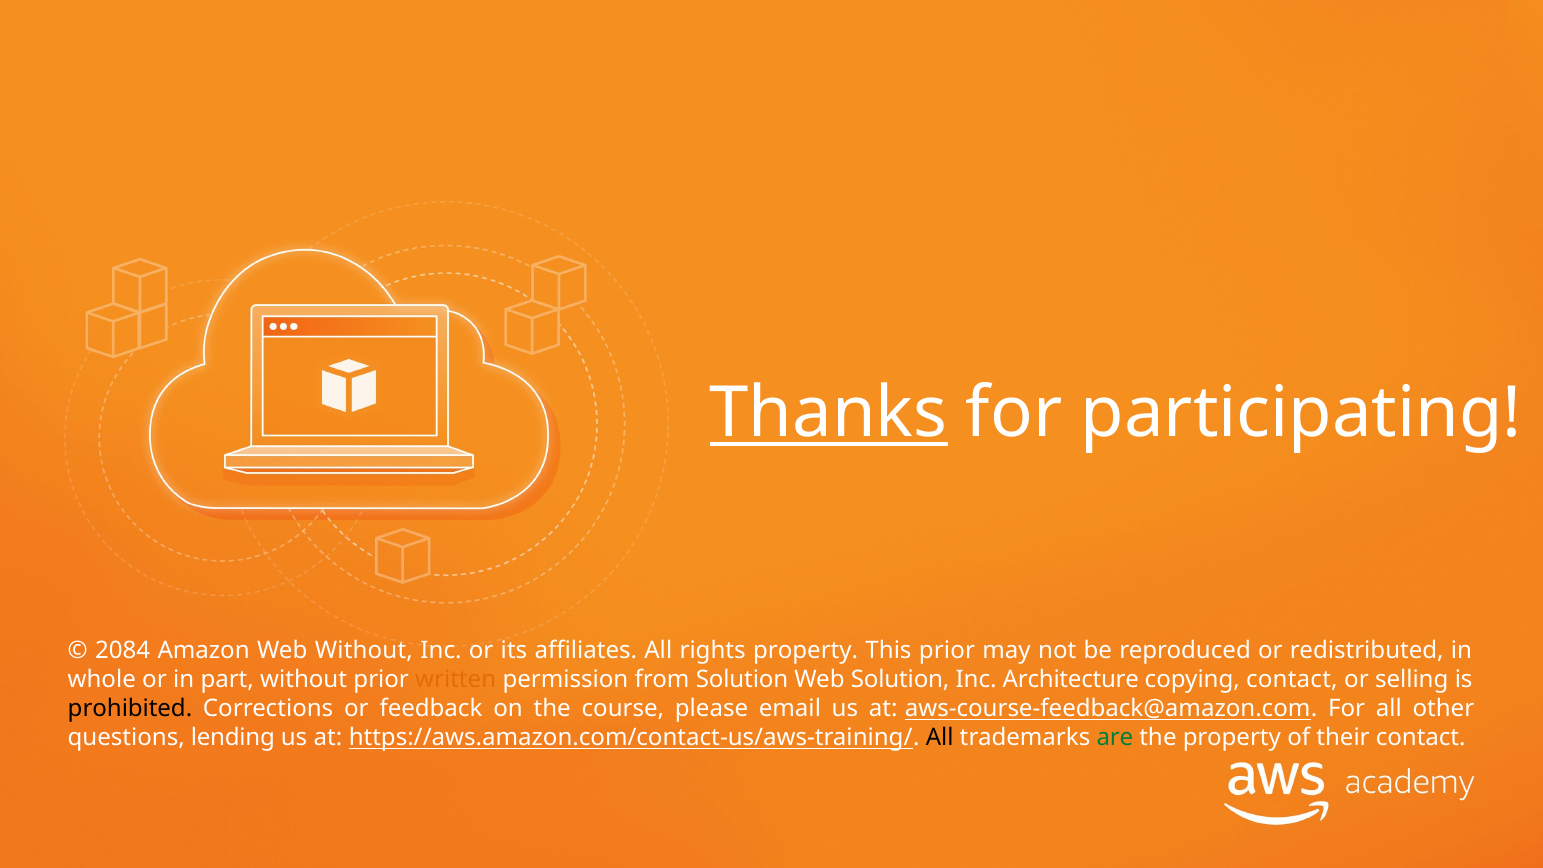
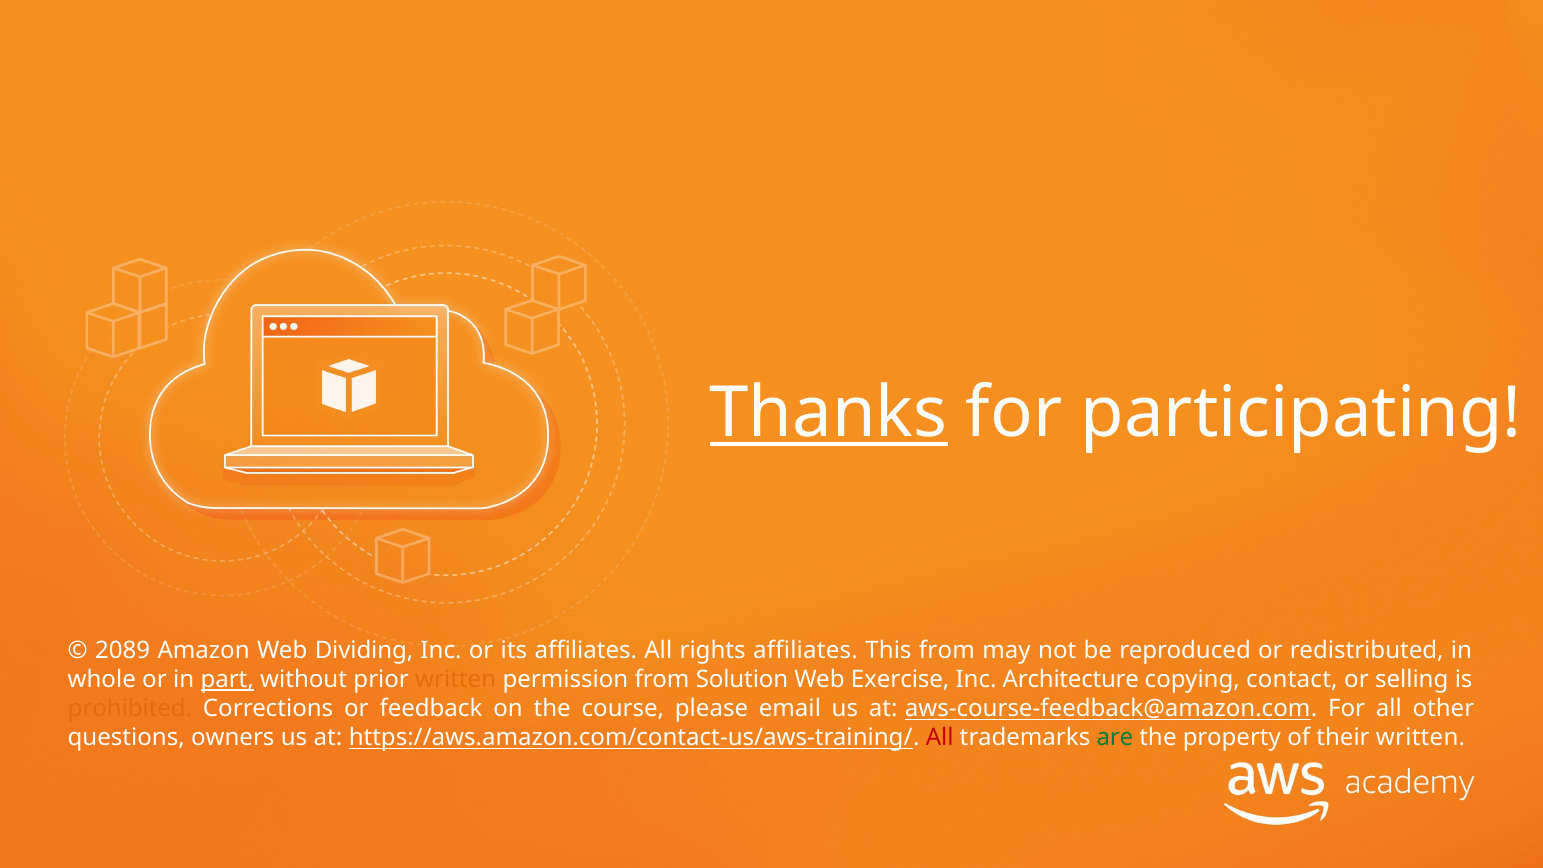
2084: 2084 -> 2089 (123, 650)
Web Without: Without -> Dividing (364, 650)
rights property: property -> affiliates (805, 650)
This prior: prior -> from (947, 650)
part underline: none -> present (227, 679)
Web Solution: Solution -> Exercise (900, 679)
prohibited colour: black -> orange (130, 708)
lending: lending -> owners (233, 737)
All colour: black -> red (940, 737)
their contact: contact -> written (1421, 737)
